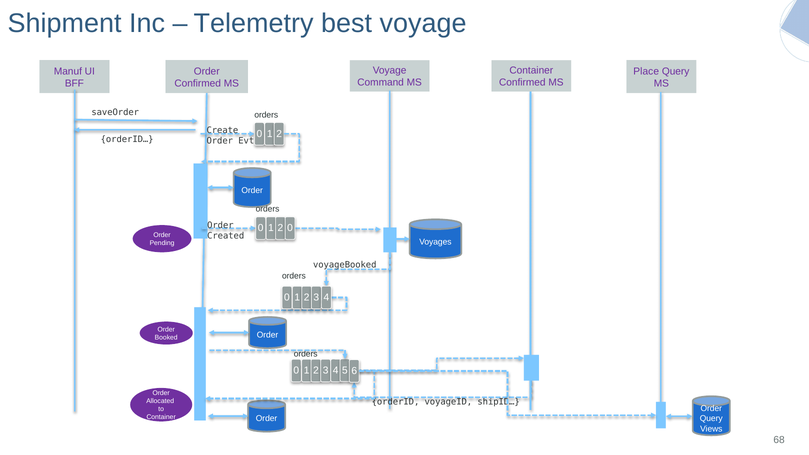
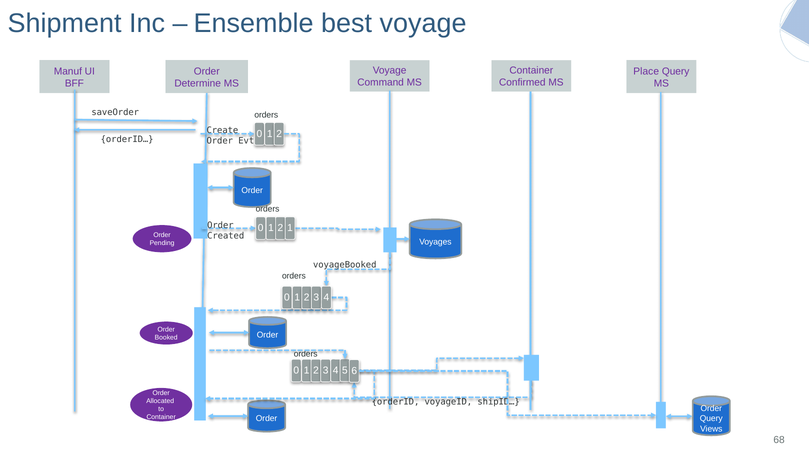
Telemetry: Telemetry -> Ensemble (254, 23)
Confirmed: Confirmed -> Determine (198, 83)
0: 0 -> 1 (290, 228)
